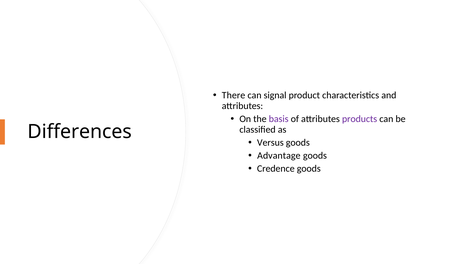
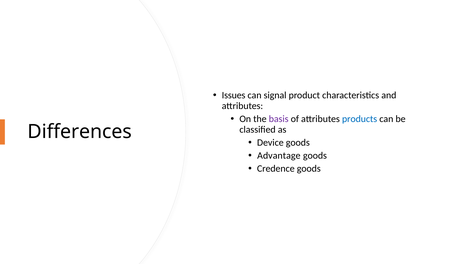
There: There -> Issues (234, 95)
products colour: purple -> blue (360, 119)
Versus: Versus -> Device (270, 143)
